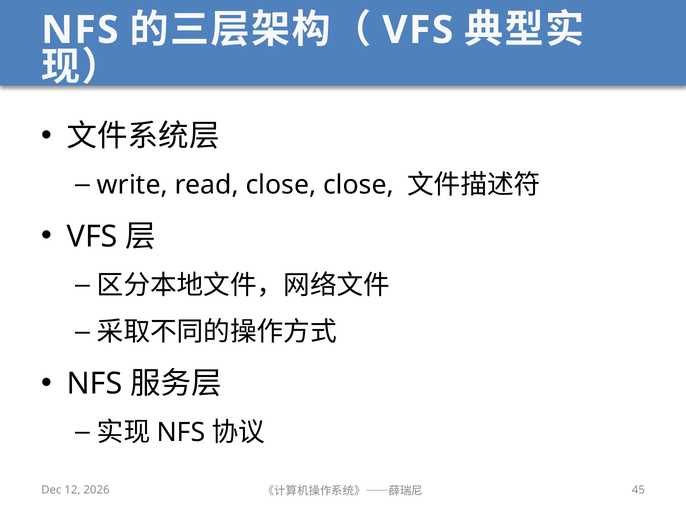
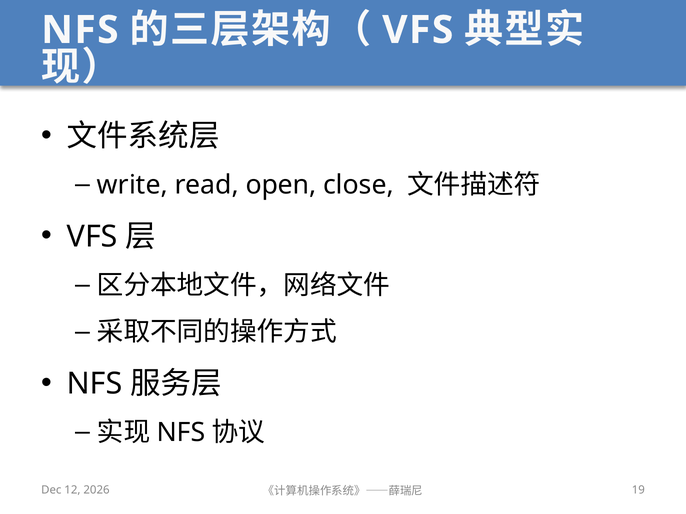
read close: close -> open (281, 185)
45: 45 -> 19 (638, 490)
